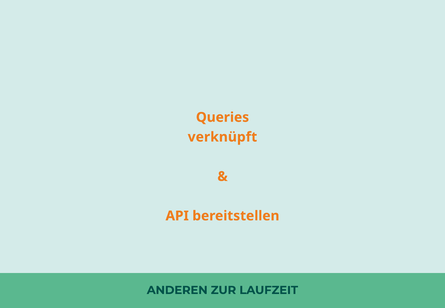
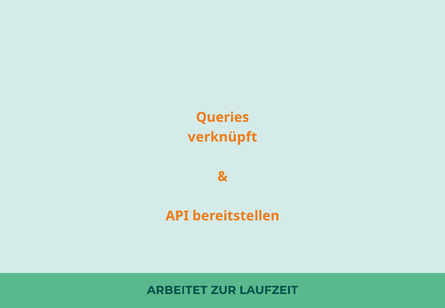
ANDEREN: ANDEREN -> ARBEITET (177, 290)
